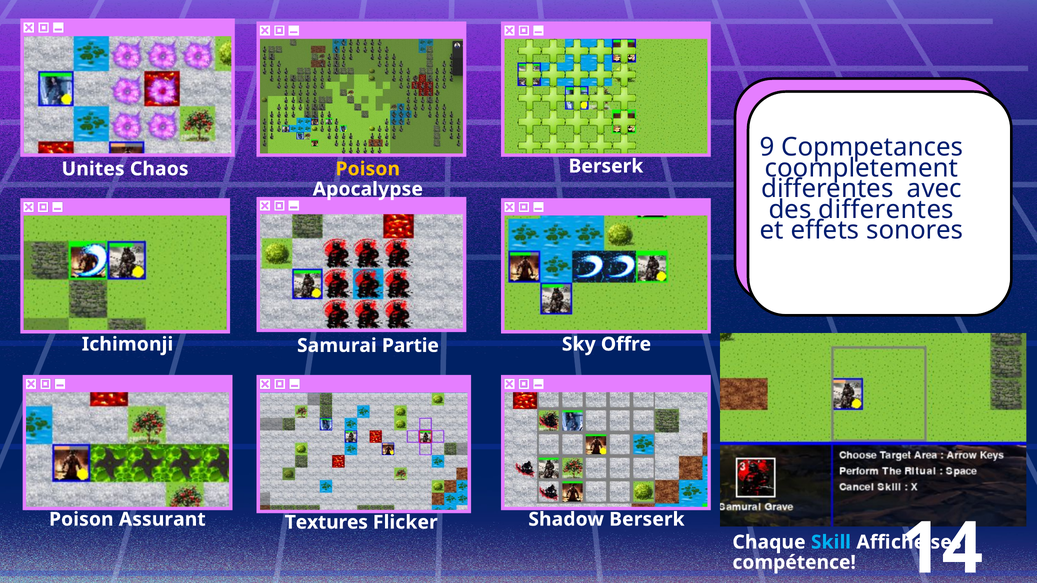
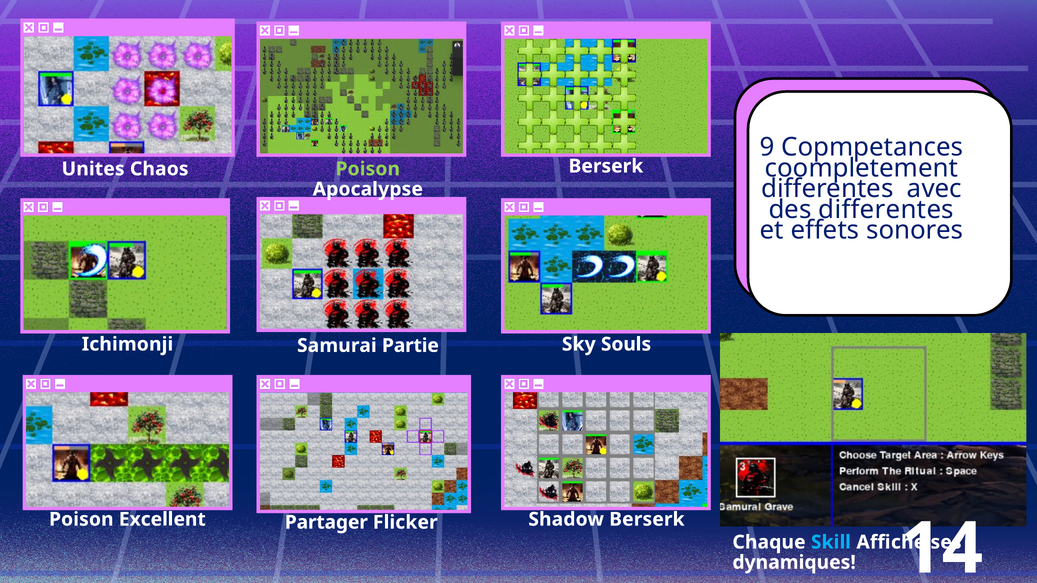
Poison colour: yellow -> light green (368, 169)
Offre: Offre -> Souls (626, 344)
Assurant: Assurant -> Excellent (162, 520)
Textures: Textures -> Partager (326, 523)
compétence: compétence -> dynamiques (794, 563)
